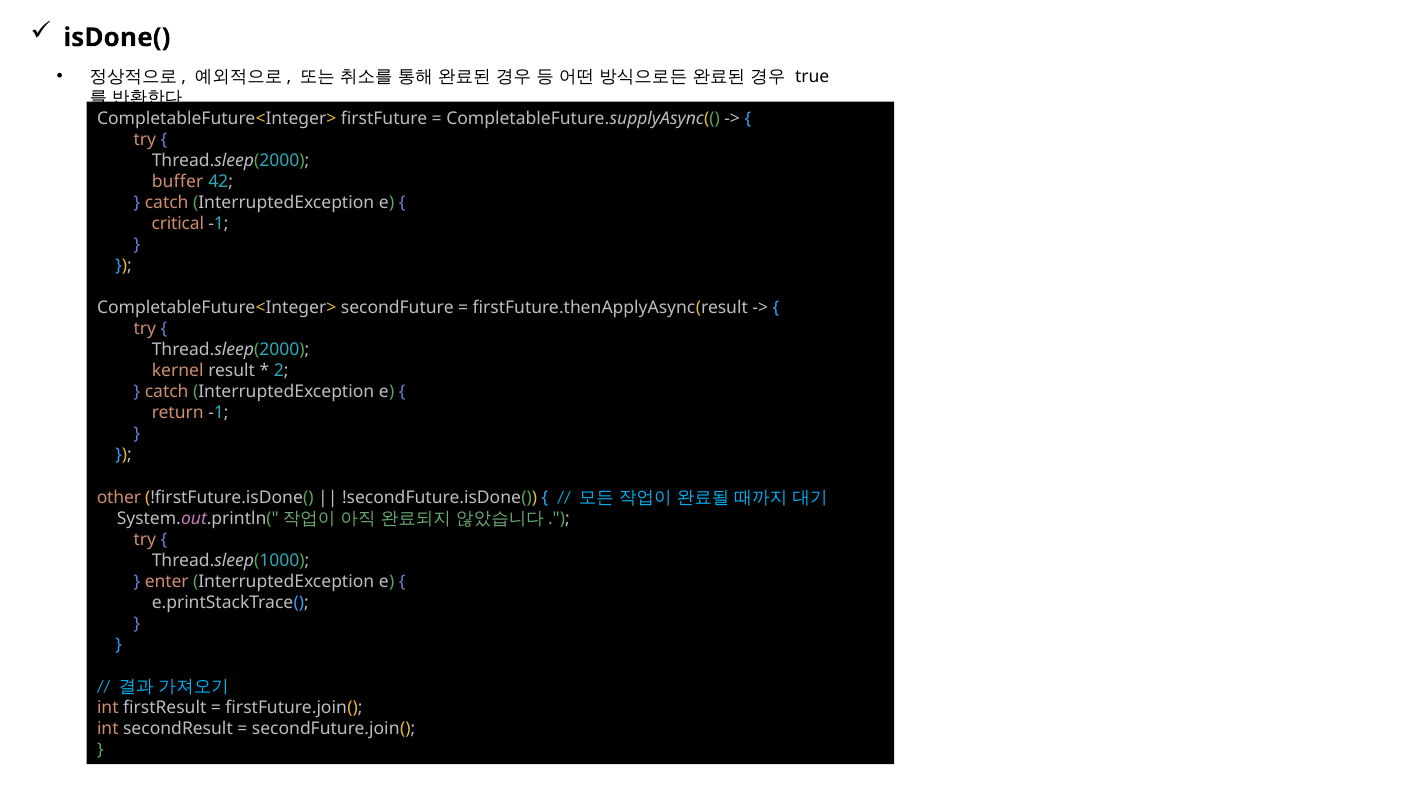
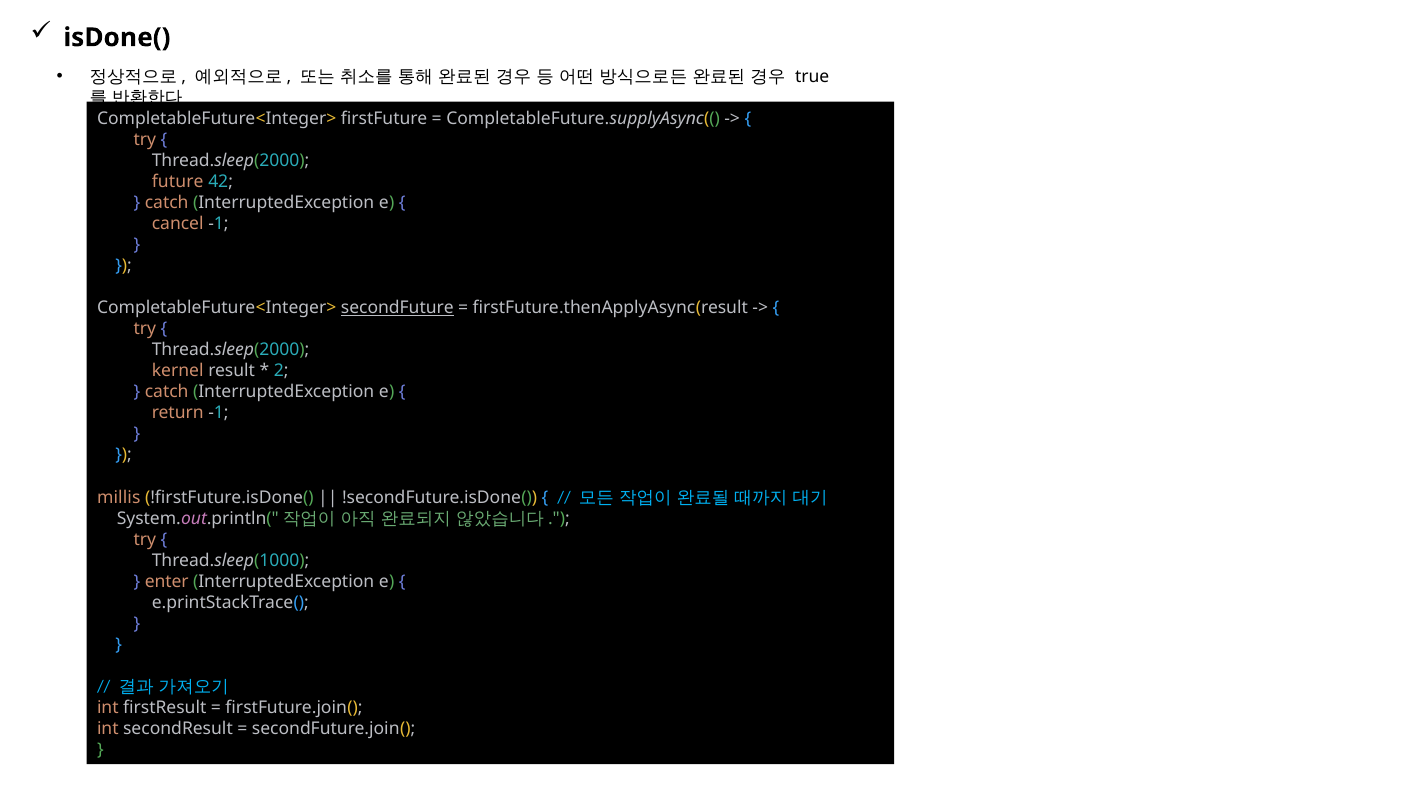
buffer: buffer -> future (178, 182)
critical: critical -> cancel (178, 224)
secondFuture underline: none -> present (397, 308)
other: other -> millis (119, 497)
